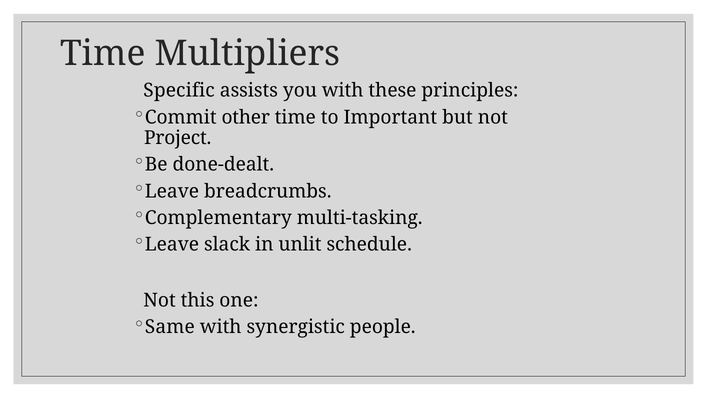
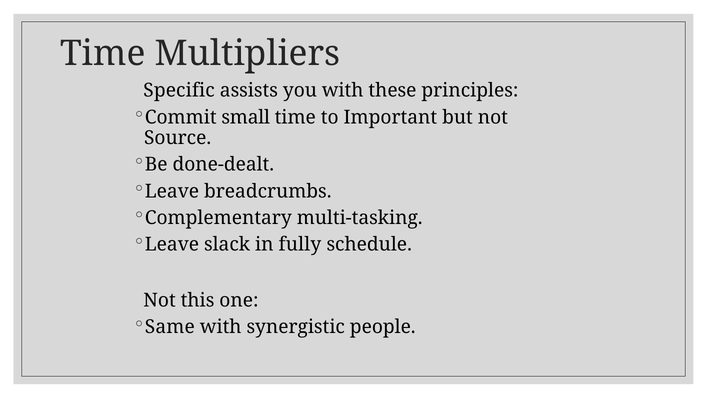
other: other -> small (246, 117)
Project: Project -> Source (178, 138)
unlit: unlit -> fully (300, 244)
